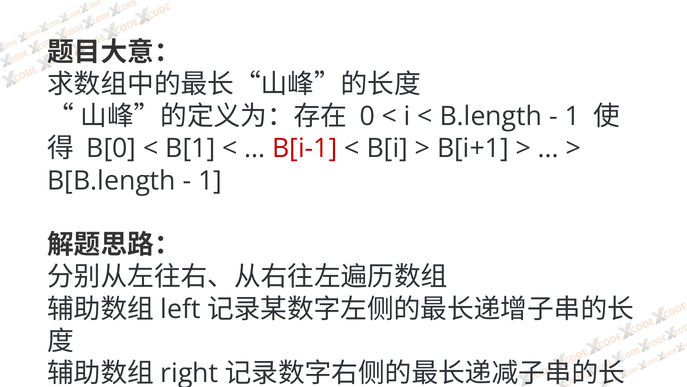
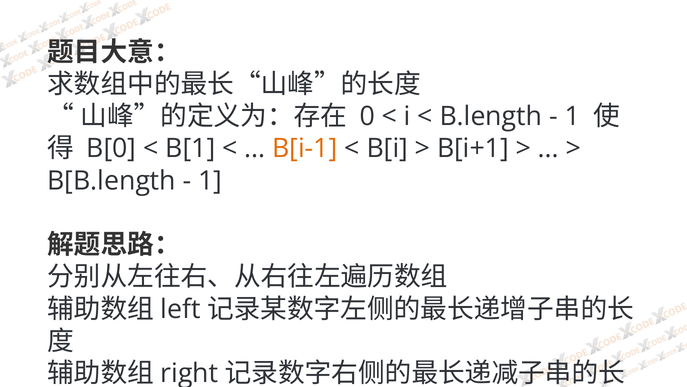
B[i-1 colour: red -> orange (305, 148)
